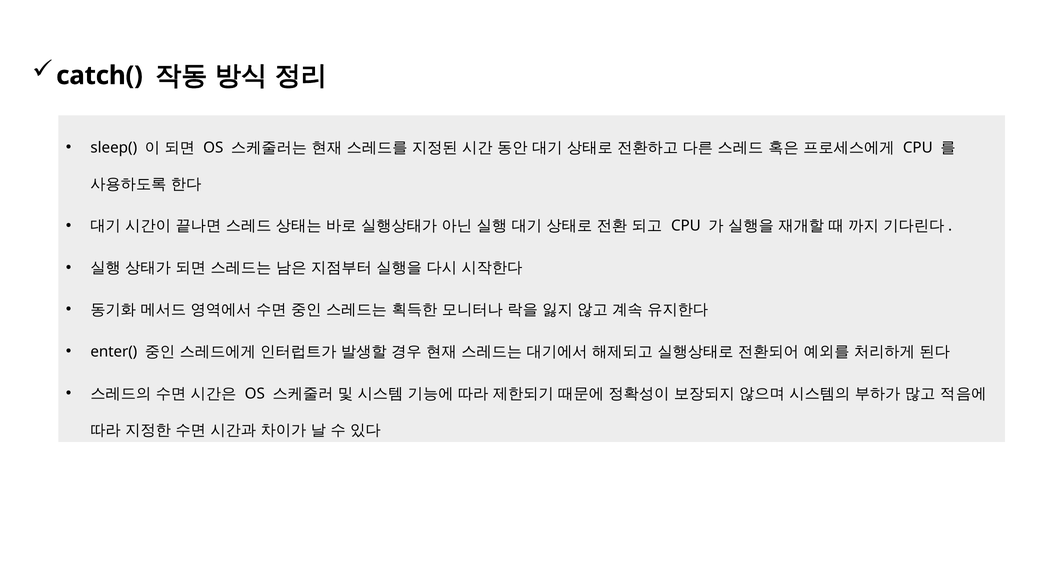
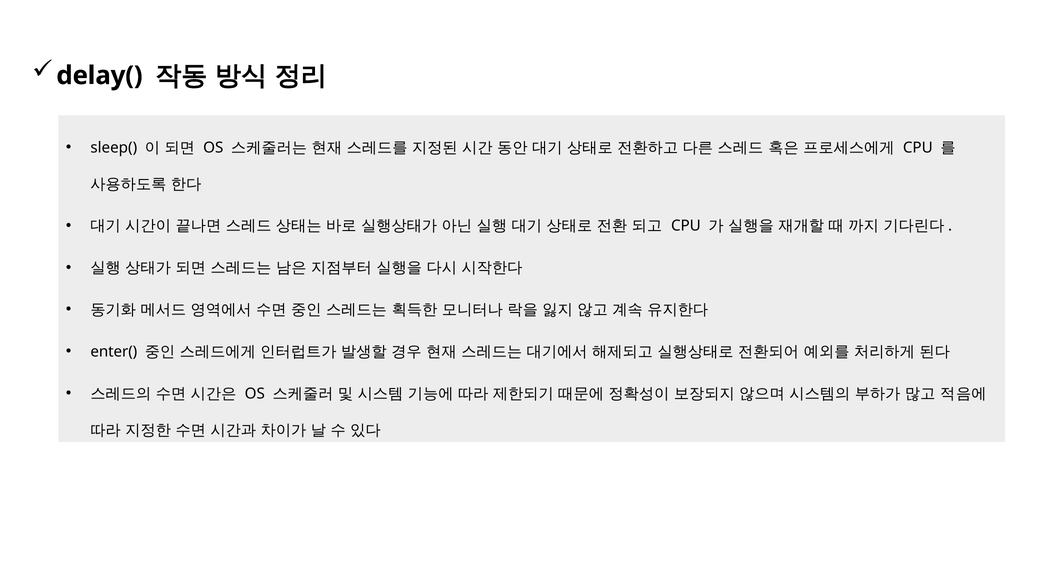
catch(: catch( -> delay( (99, 75)
